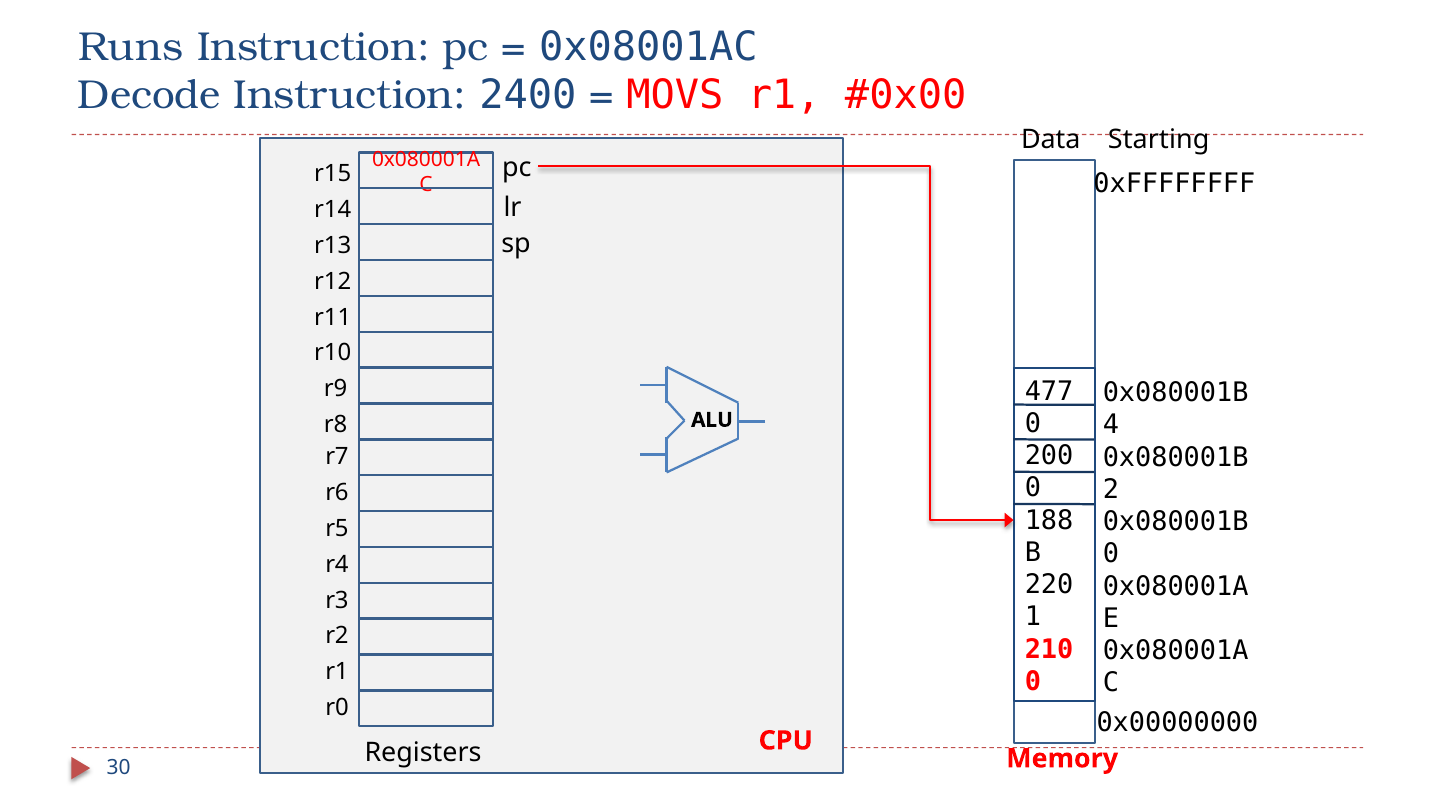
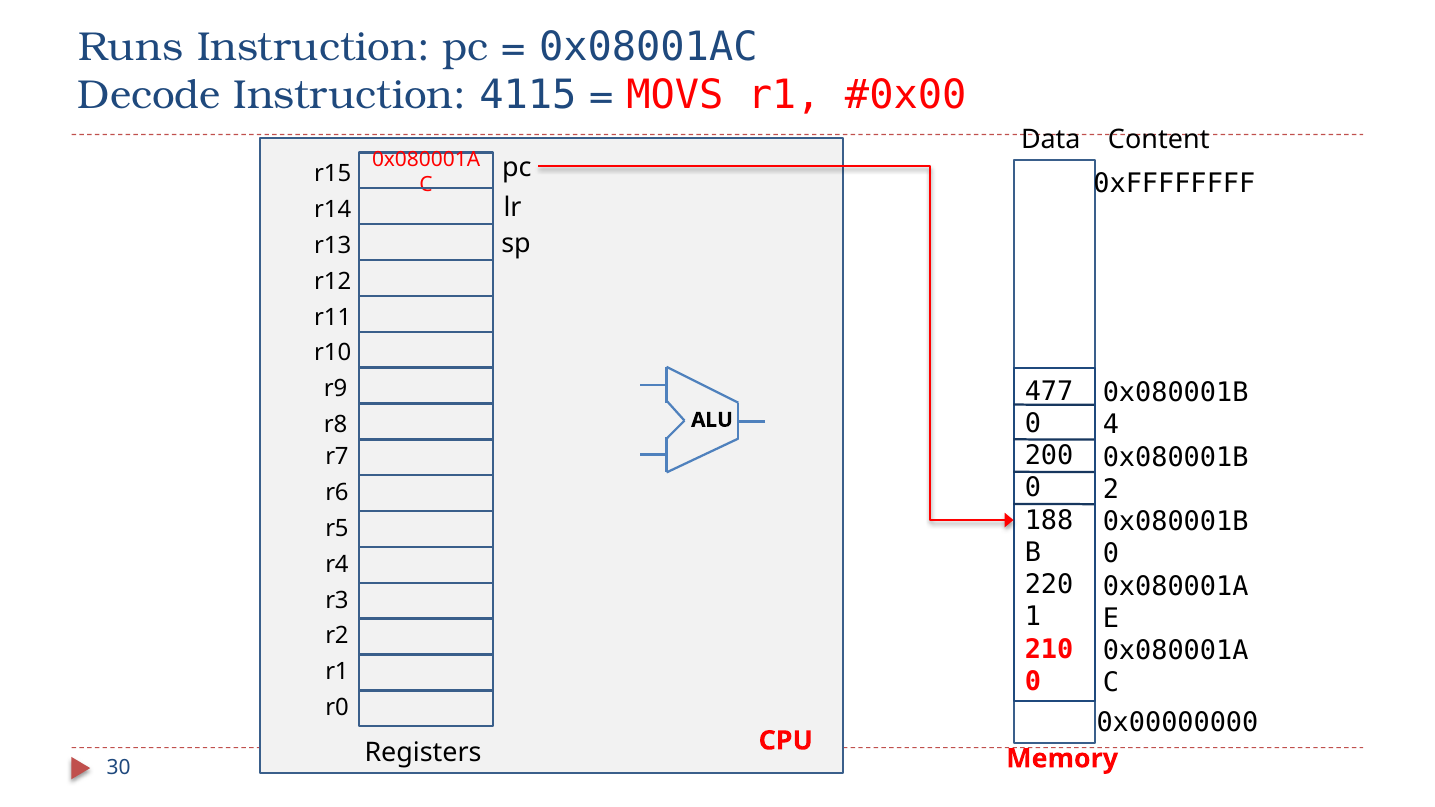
2400: 2400 -> 4115 (528, 96)
Starting: Starting -> Content (1159, 140)
